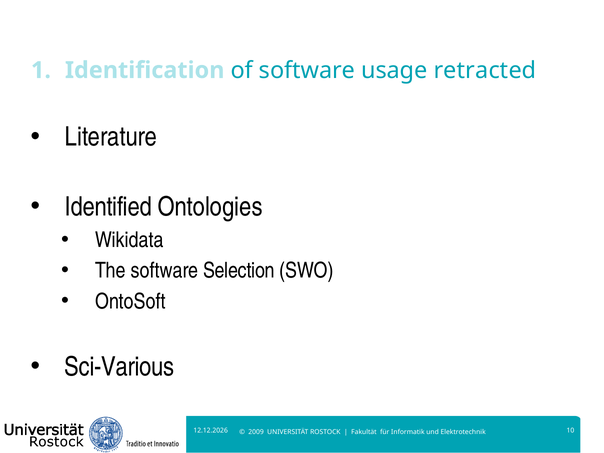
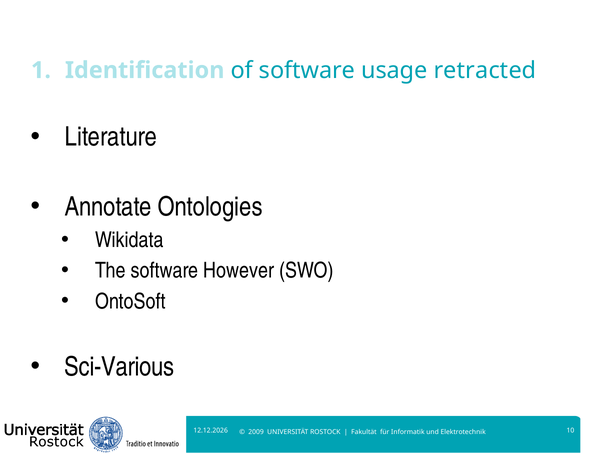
Identified: Identified -> Annotate (108, 207)
Selection: Selection -> However (239, 271)
